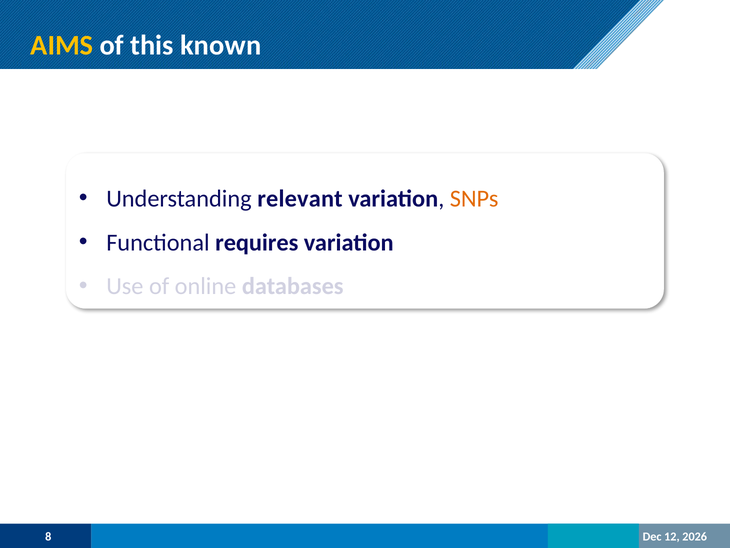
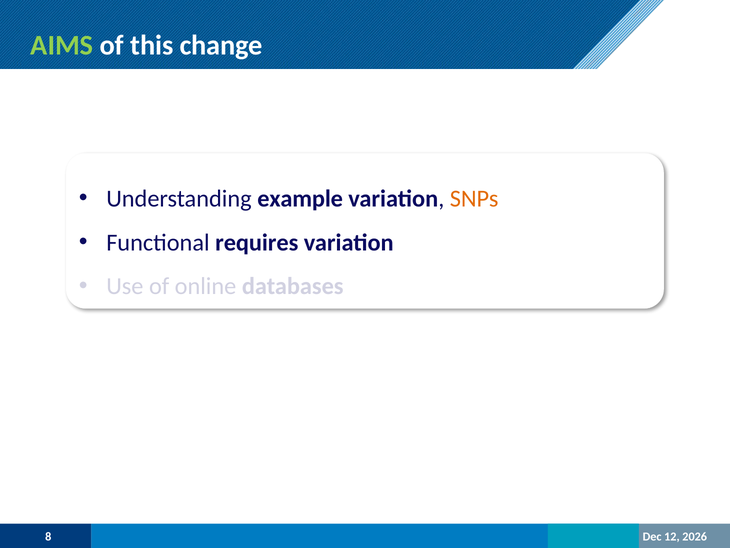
AIMS colour: yellow -> light green (62, 45)
known: known -> change (221, 45)
relevant: relevant -> example (300, 199)
